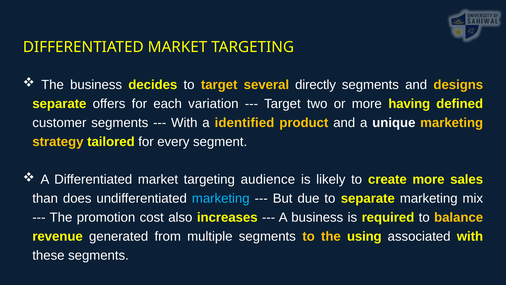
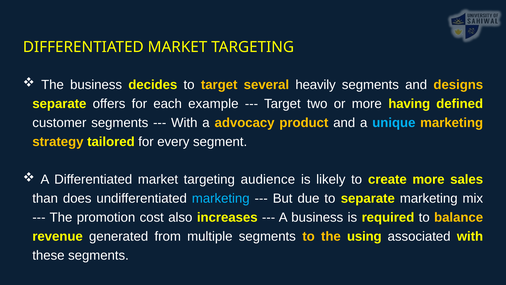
directly: directly -> heavily (316, 85)
variation: variation -> example (213, 104)
identified: identified -> advocacy (245, 123)
unique colour: white -> light blue (394, 123)
